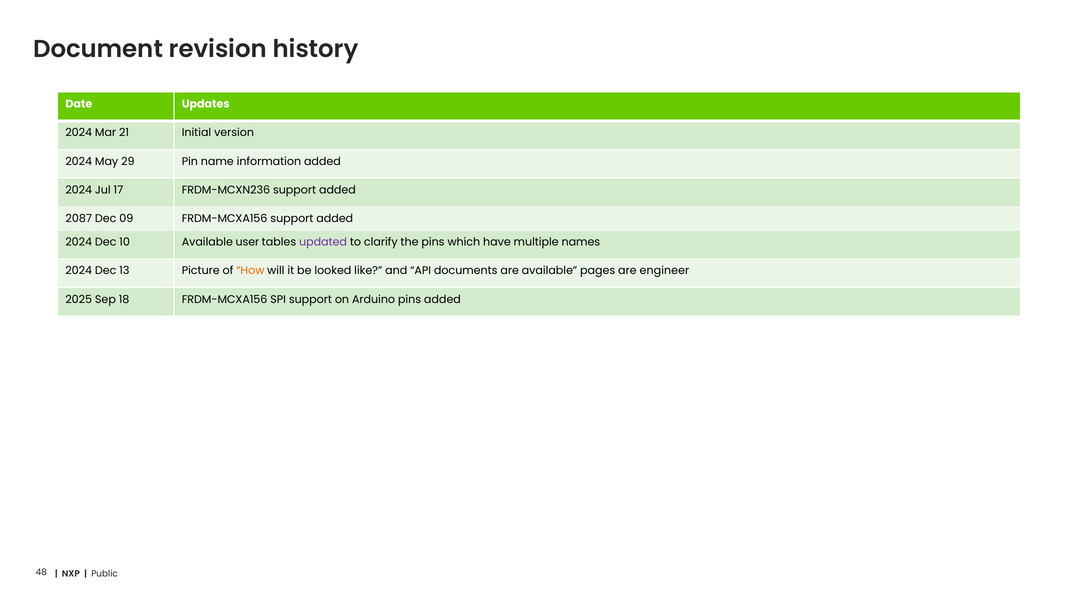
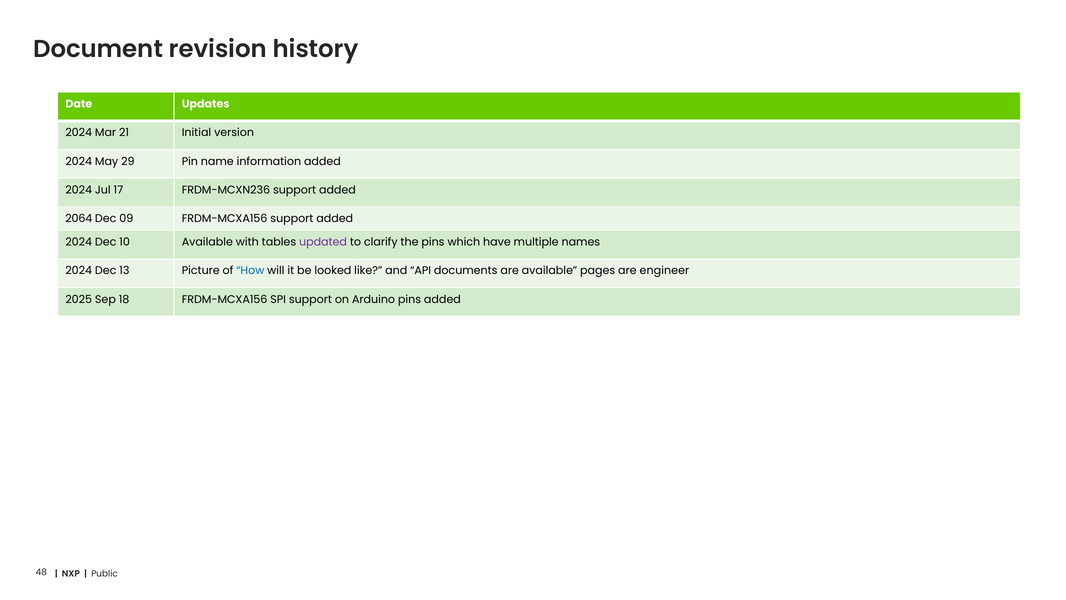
2087: 2087 -> 2064 (79, 219)
user: user -> with (247, 242)
How colour: orange -> blue (250, 271)
